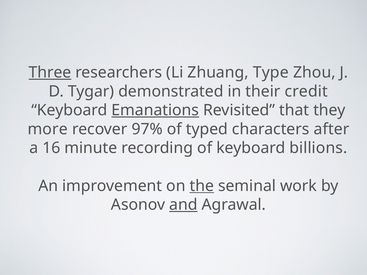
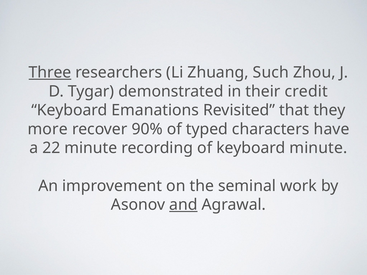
Type: Type -> Such (271, 73)
Emanations underline: present -> none (155, 110)
97%: 97% -> 90% (147, 129)
after: after -> have (332, 129)
16: 16 -> 22 (51, 148)
keyboard billions: billions -> minute (318, 148)
the underline: present -> none (202, 186)
